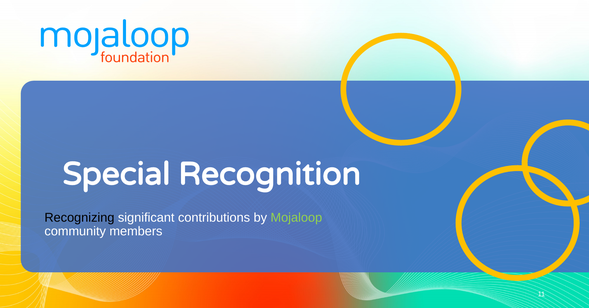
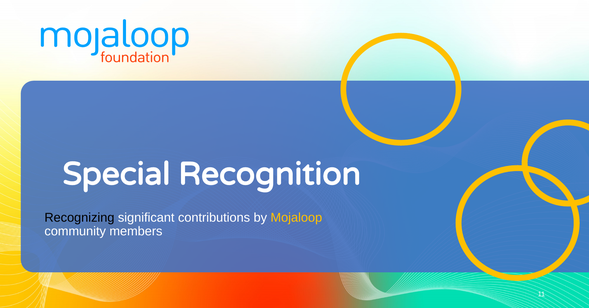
Mojaloop colour: light green -> yellow (296, 217)
